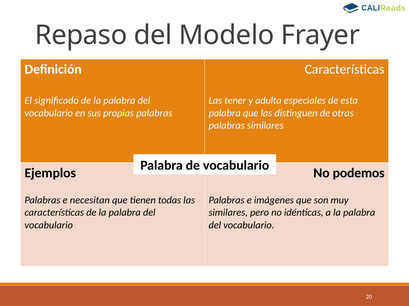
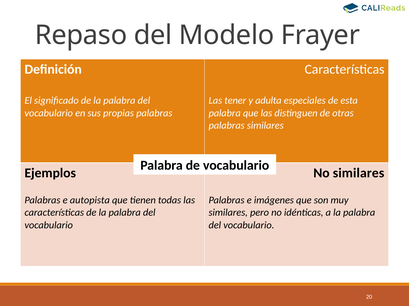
No podemos: podemos -> similares (359, 174)
necesitan: necesitan -> autopista (90, 201)
